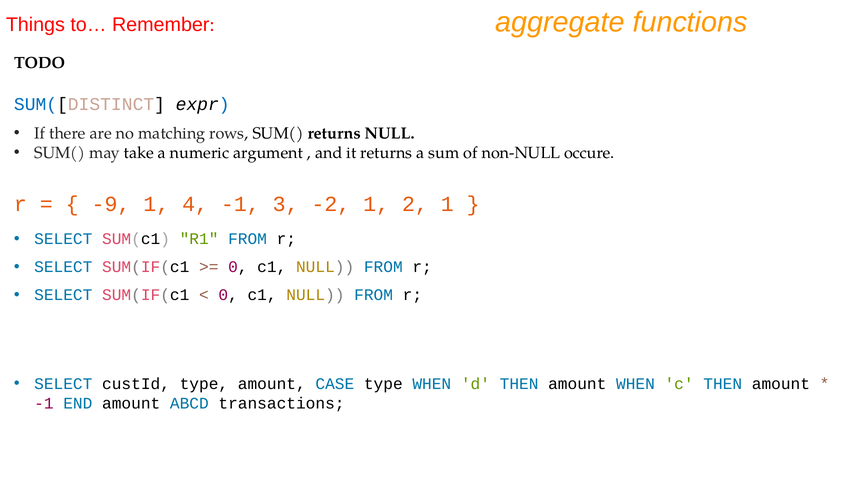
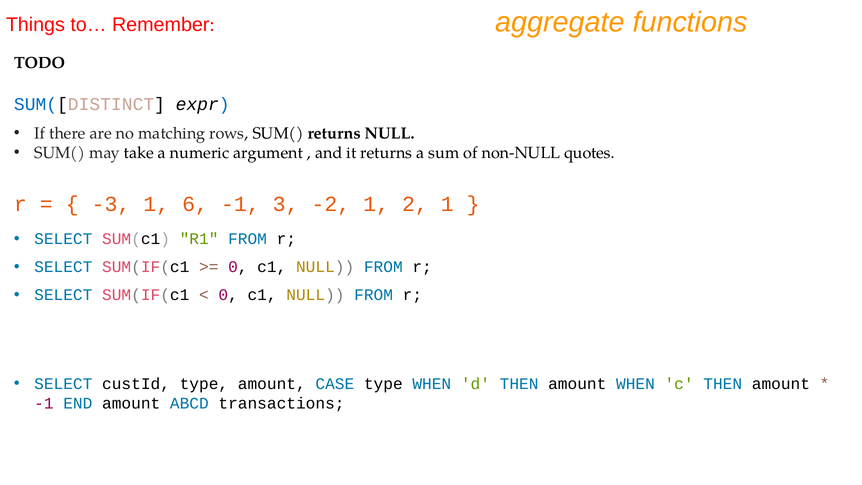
occure: occure -> quotes (589, 153)
-9: -9 -> -3 (111, 204)
4: 4 -> 6 (195, 204)
